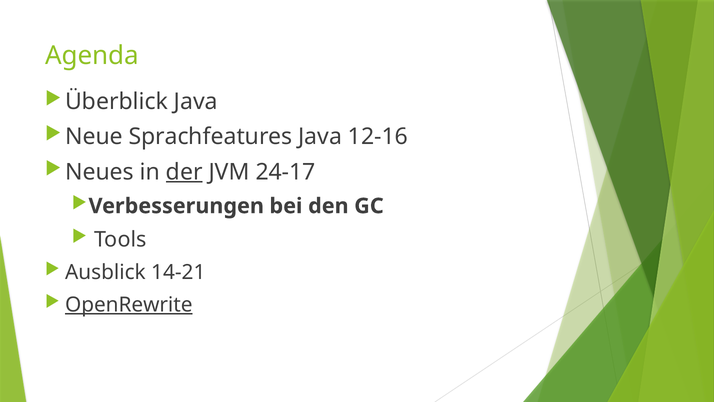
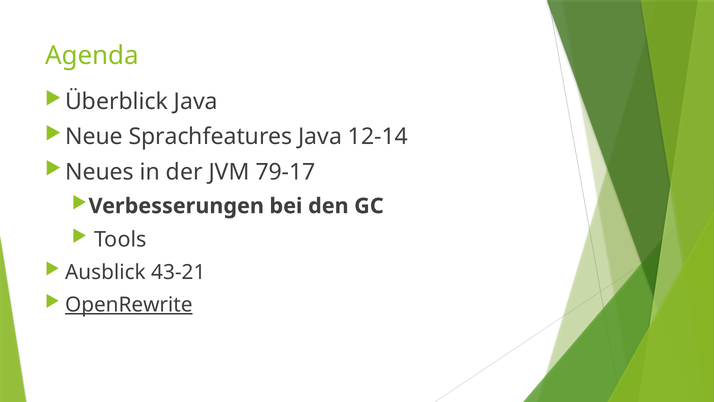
12-16: 12-16 -> 12-14 (378, 137)
der underline: present -> none (184, 172)
24-17: 24-17 -> 79-17 (286, 172)
14-21: 14-21 -> 43-21 (178, 272)
